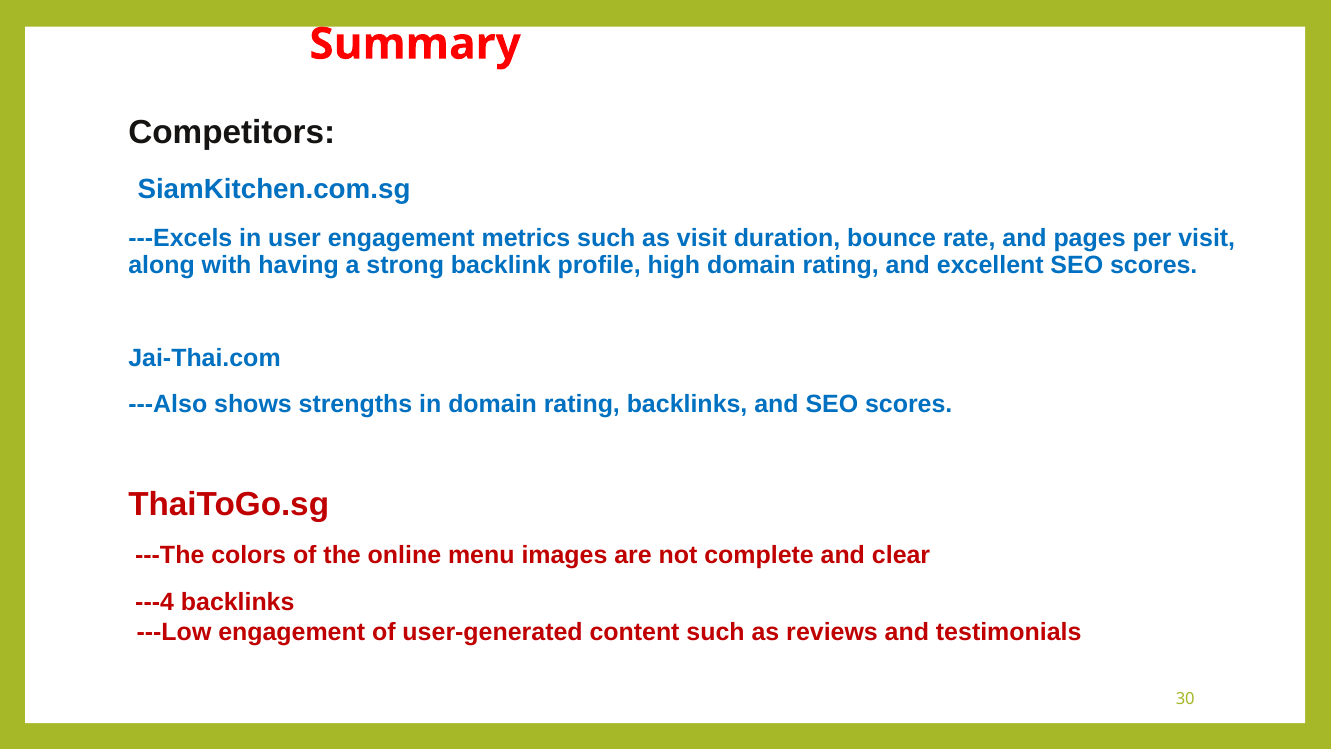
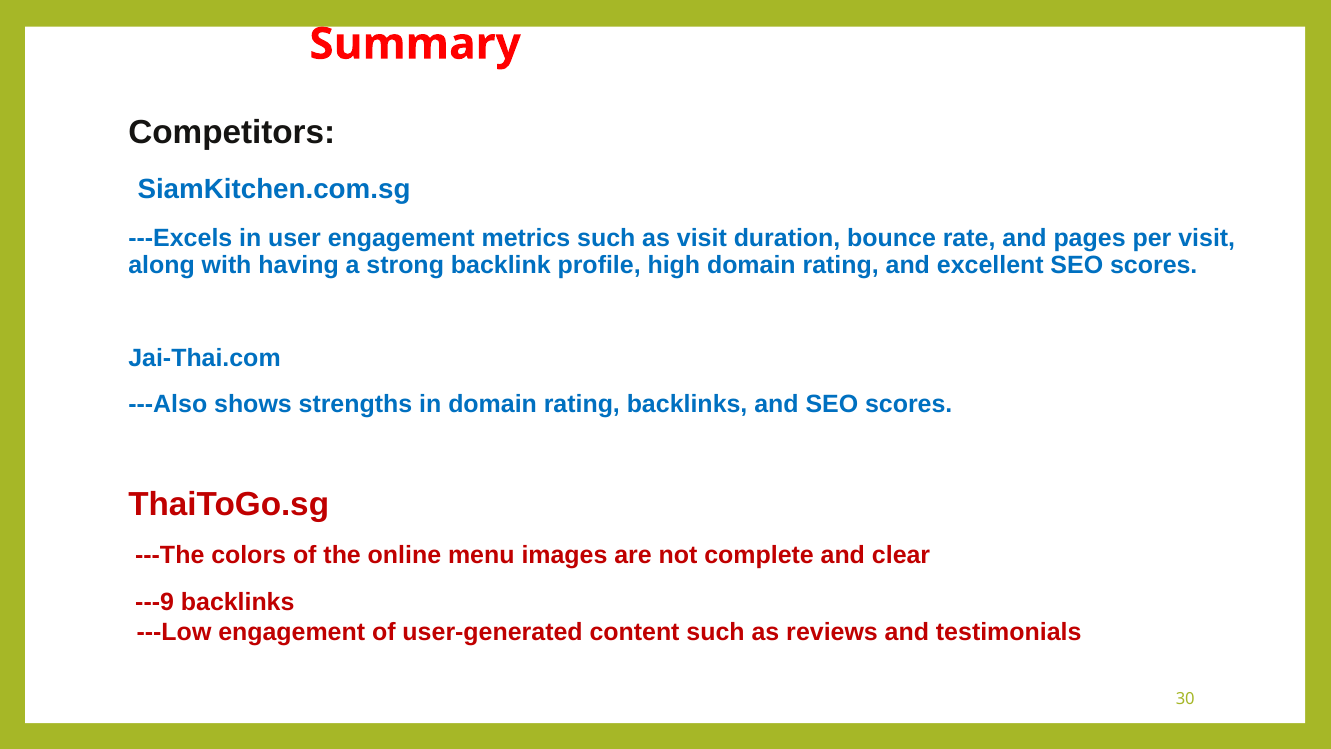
---4: ---4 -> ---9 (155, 602)
